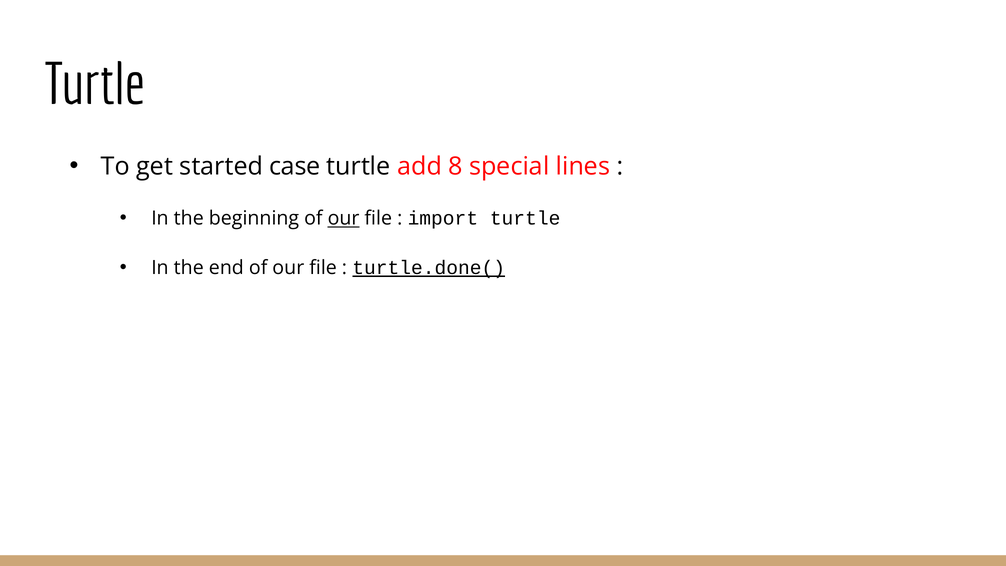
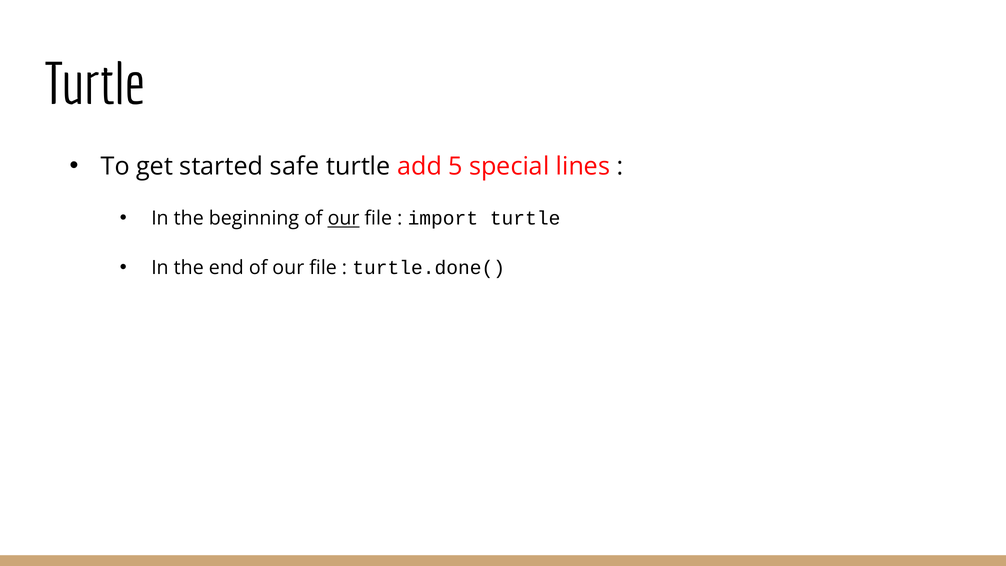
case: case -> safe (295, 166)
8: 8 -> 5 (455, 166)
turtle.done( underline: present -> none (429, 268)
